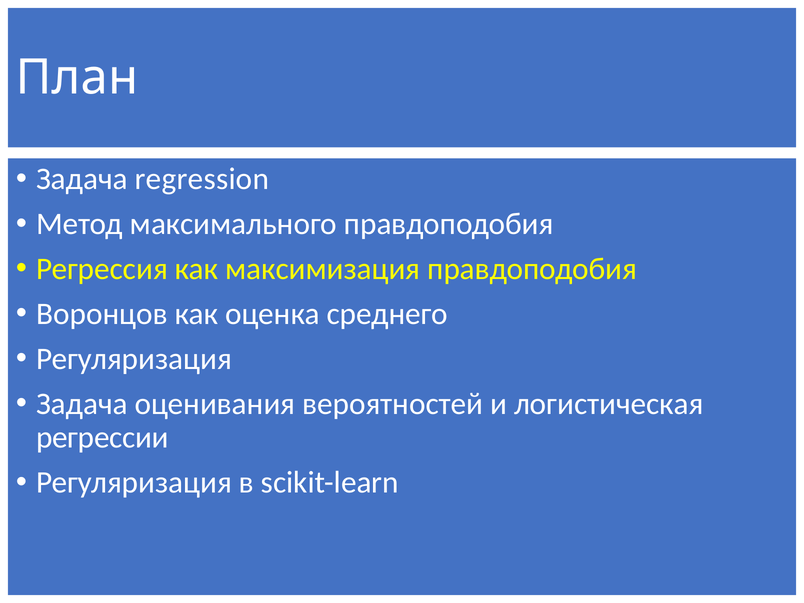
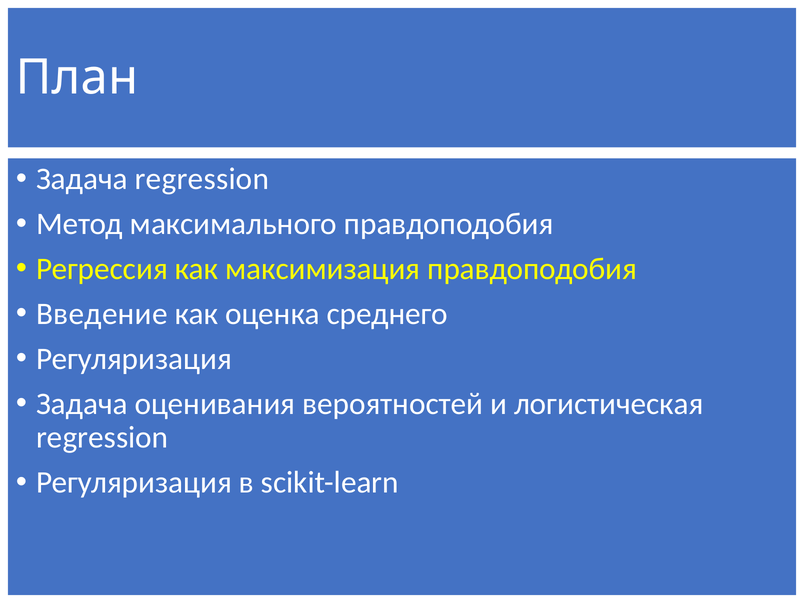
Воронцов: Воронцов -> Введение (102, 314)
регрессии: регрессии -> regression (102, 438)
